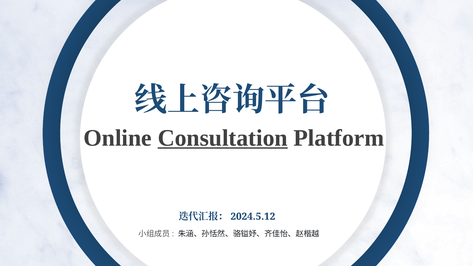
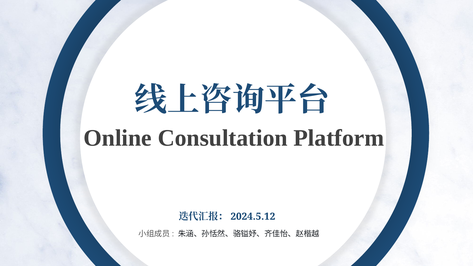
Consultation underline: present -> none (223, 138)
